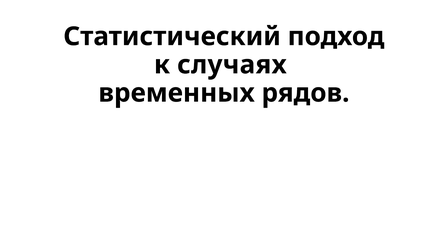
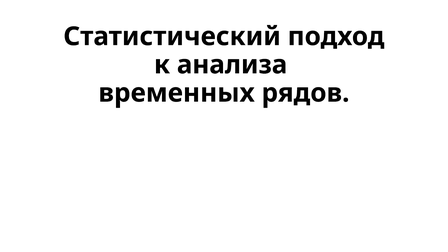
случаях: случаях -> анализа (232, 65)
